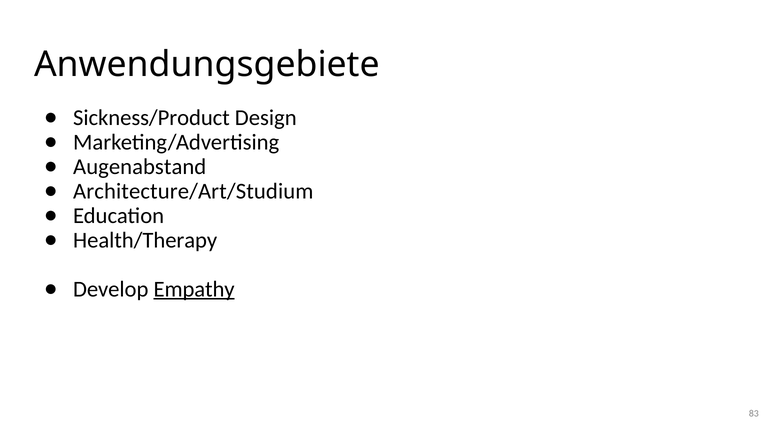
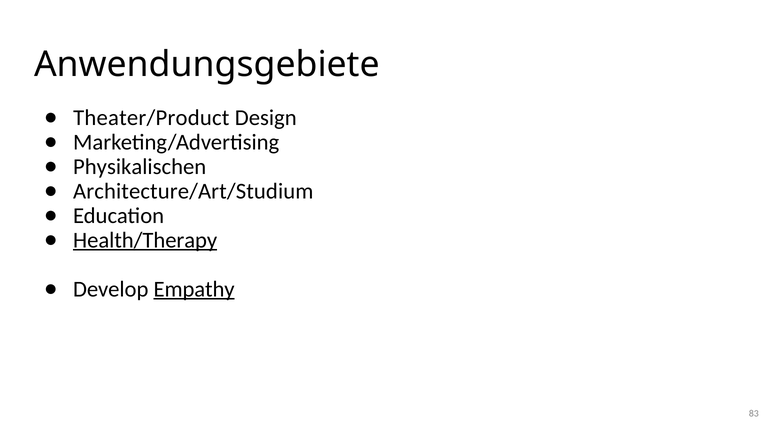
Sickness/Product: Sickness/Product -> Theater/Product (151, 118)
Augenabstand: Augenabstand -> Physikalischen (140, 167)
Health/Therapy underline: none -> present (145, 240)
